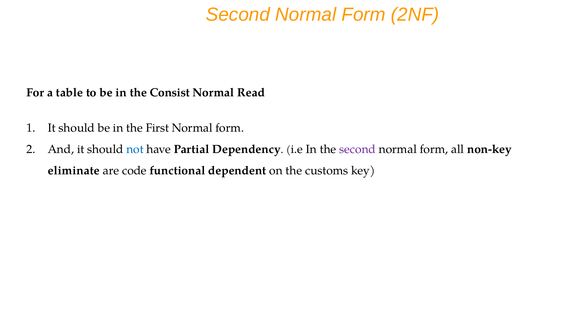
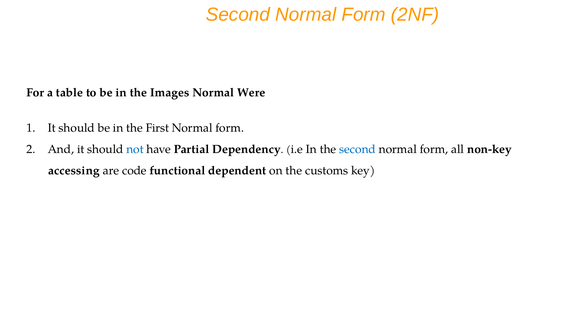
Consist: Consist -> Images (170, 93)
Read: Read -> Were (251, 93)
second colour: purple -> blue (358, 149)
eliminate: eliminate -> accessing (74, 171)
